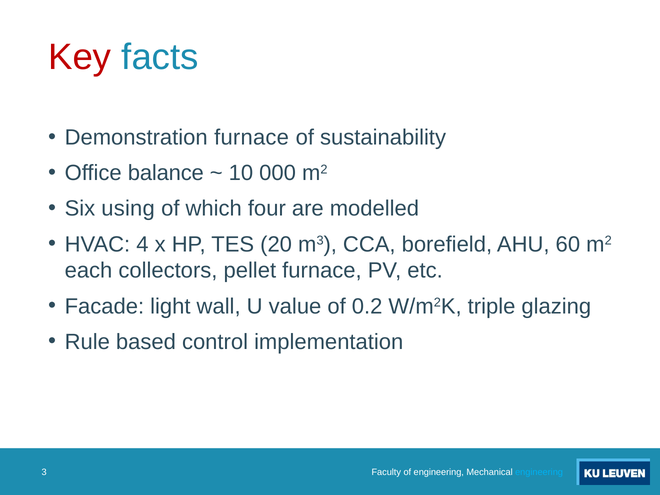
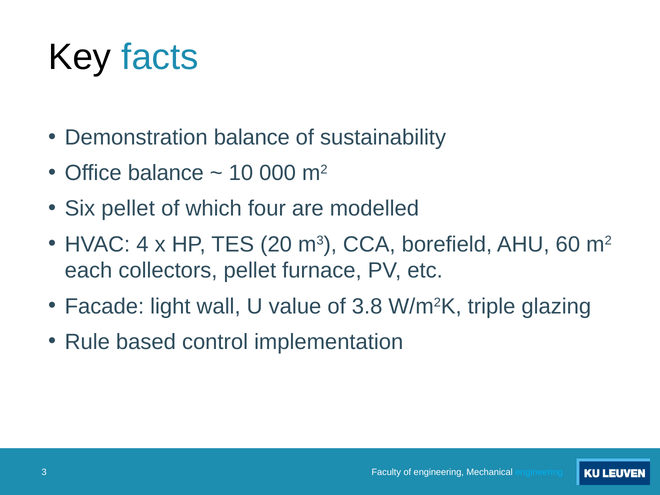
Key colour: red -> black (80, 57)
Demonstration furnace: furnace -> balance (252, 138)
Six using: using -> pellet (128, 209)
0.2: 0.2 -> 3.8 (367, 306)
